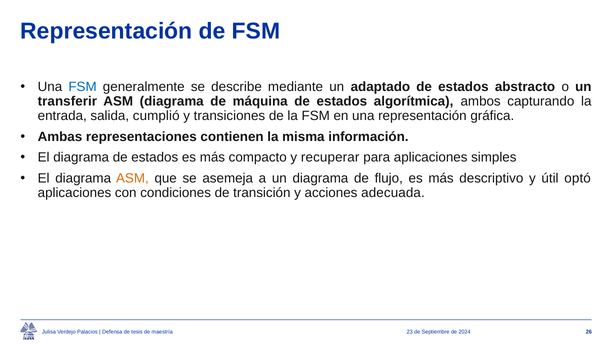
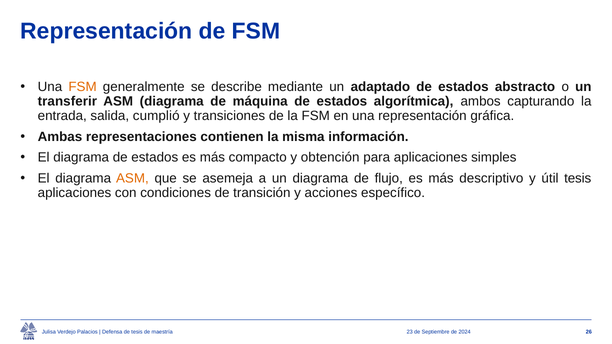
FSM colour: blue -> orange (83, 87)
recuperar: recuperar -> obtención (330, 158)
útil optó: optó -> tesis (578, 178)
adecuada: adecuada -> específico (393, 193)
